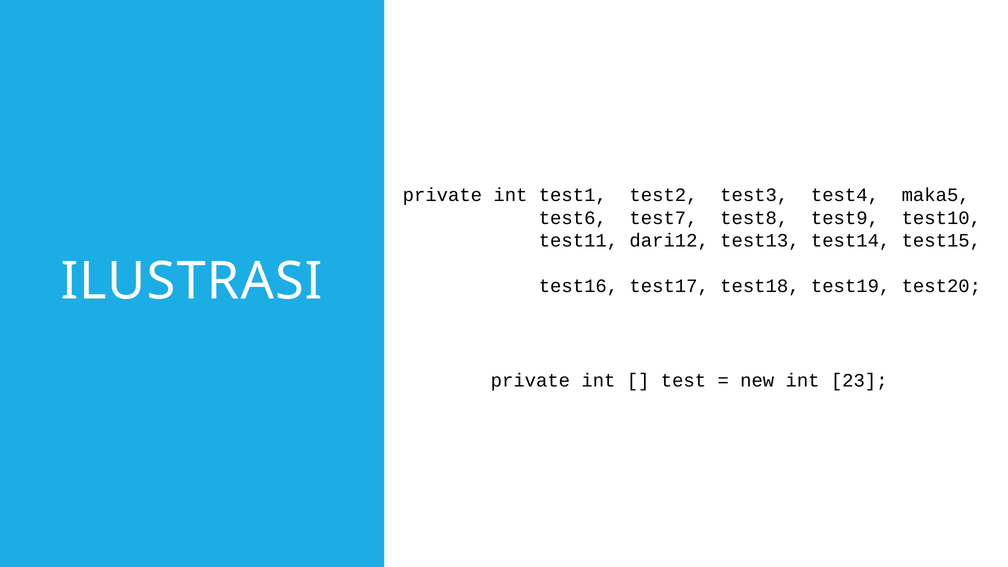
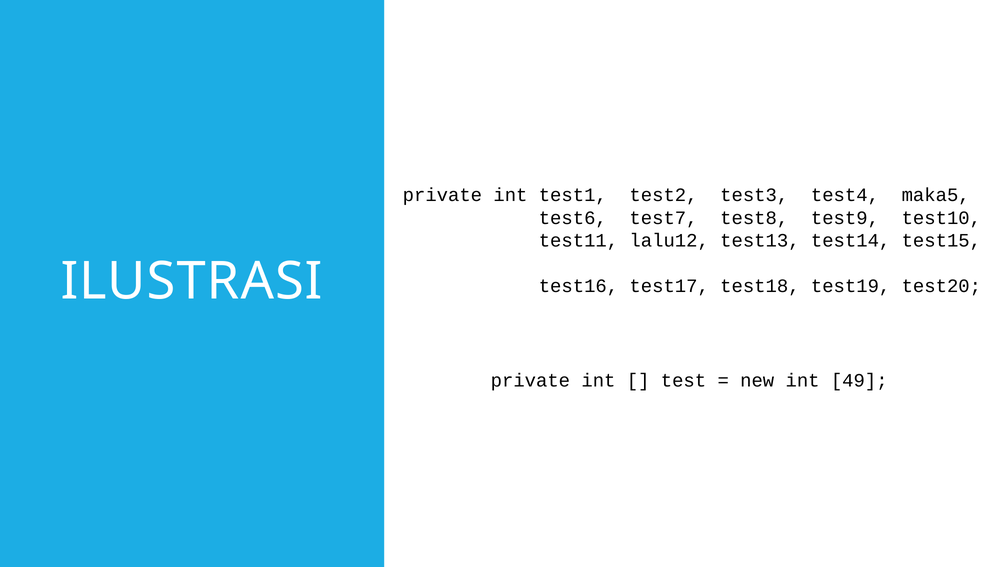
dari12: dari12 -> lalu12 (669, 241)
23: 23 -> 49 (859, 381)
